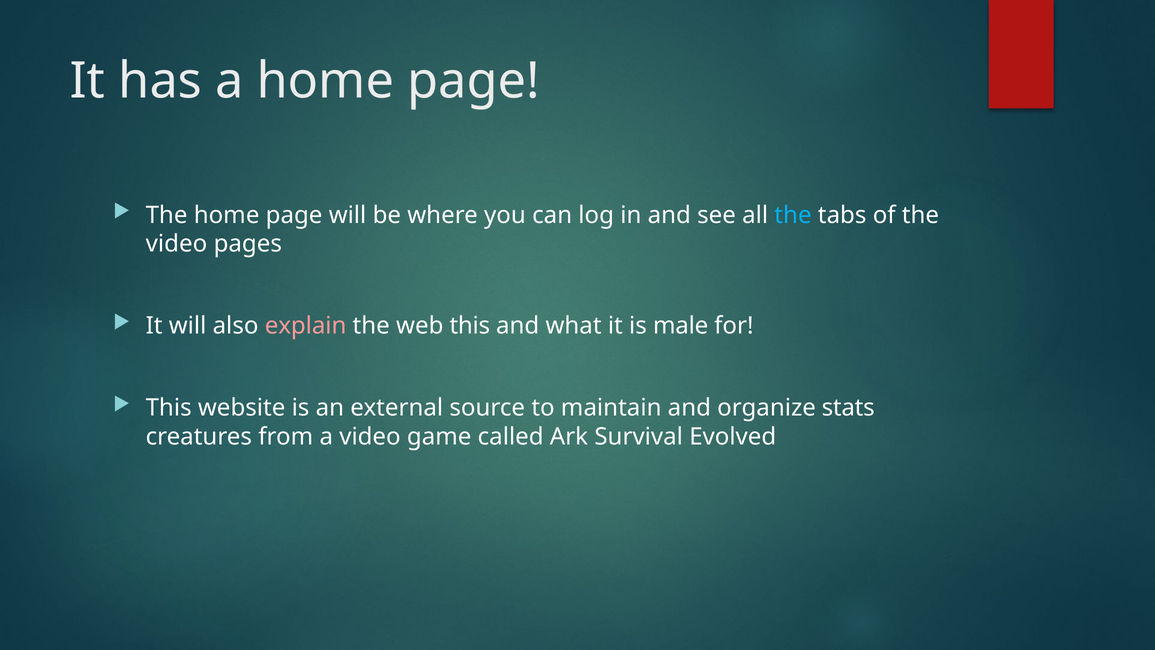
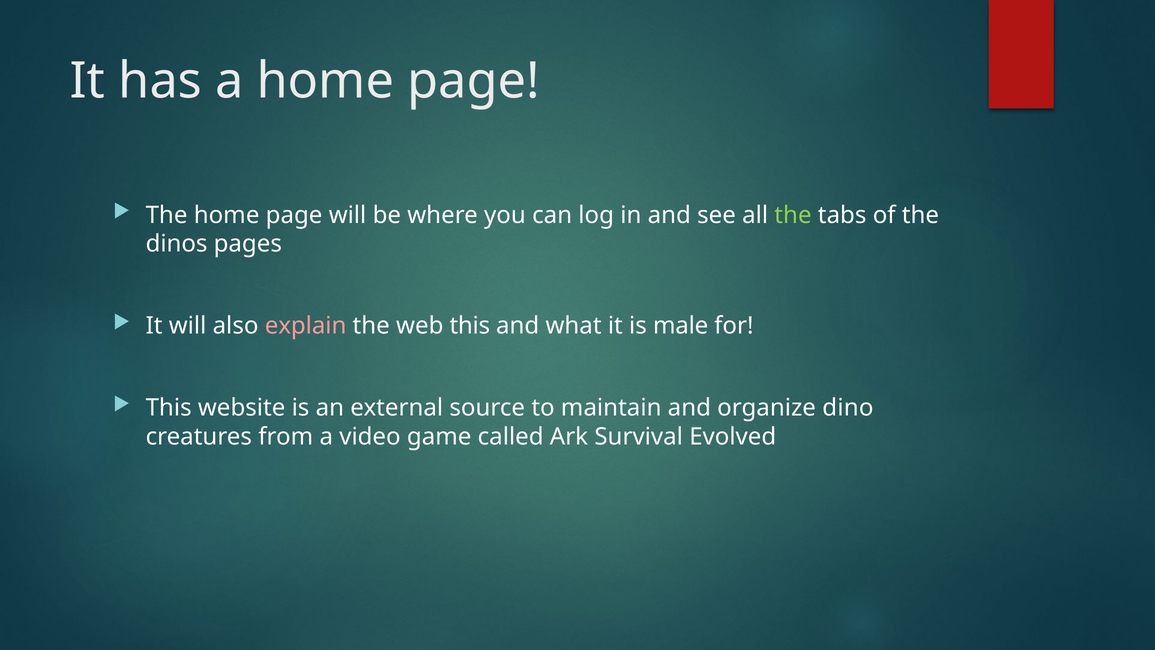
the colour: light blue -> light green (793, 215)
video: video -> dinos (177, 244)
stats: stats -> dino (848, 408)
